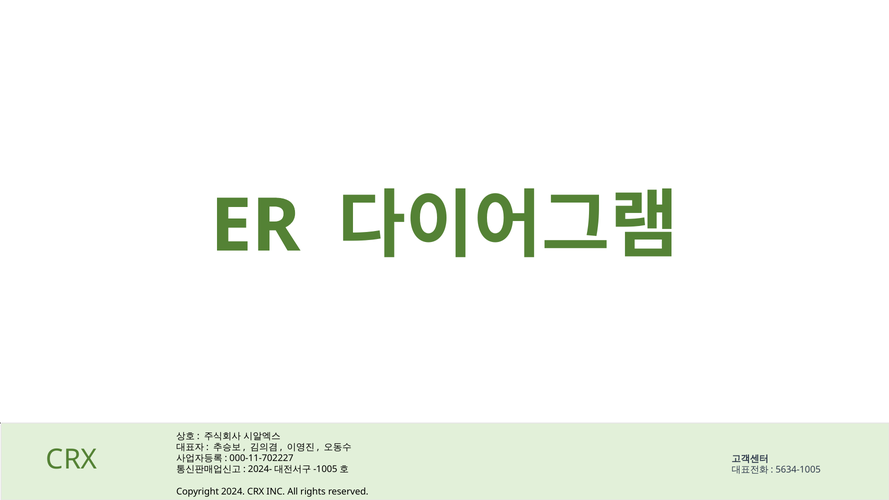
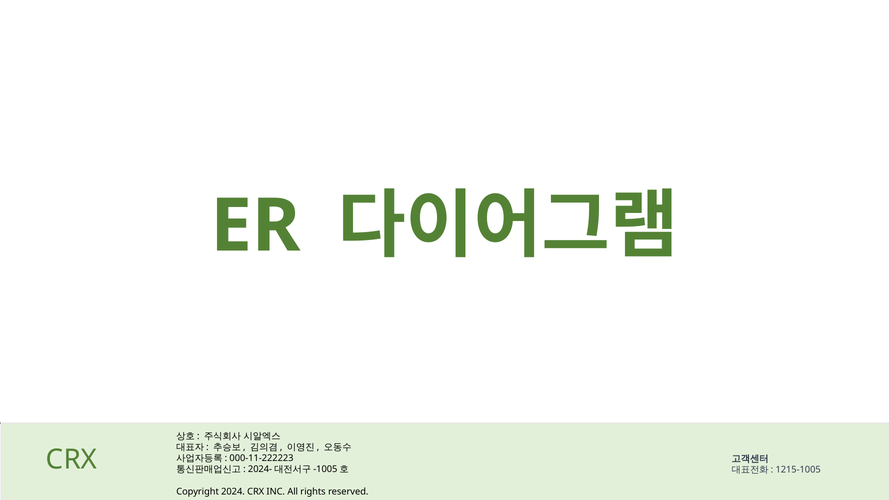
000-11-702227: 000-11-702227 -> 000-11-222223 (261, 458)
5634-1005: 5634-1005 -> 1215-1005 (798, 470)
